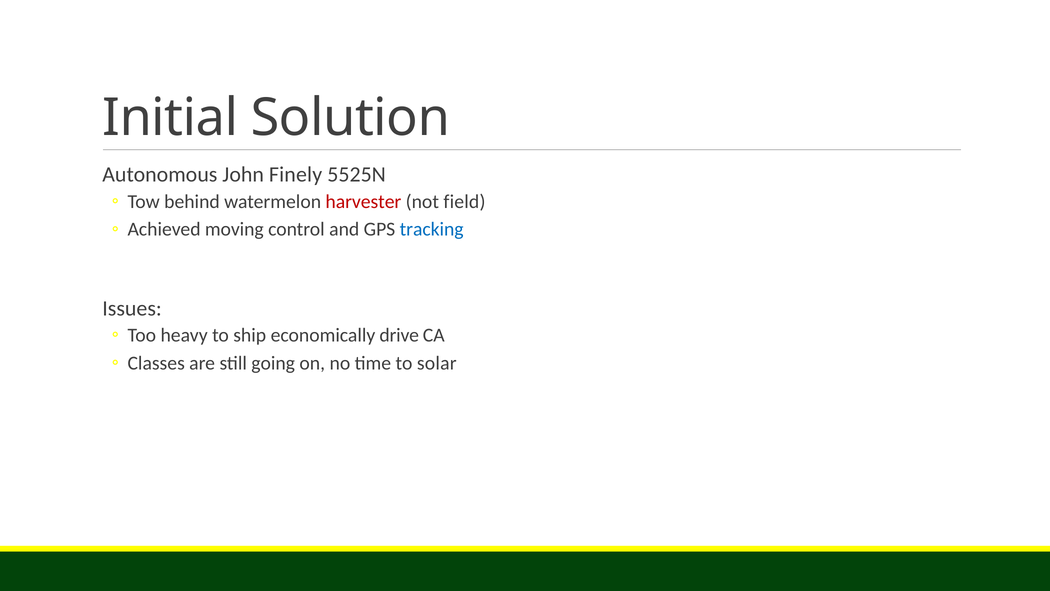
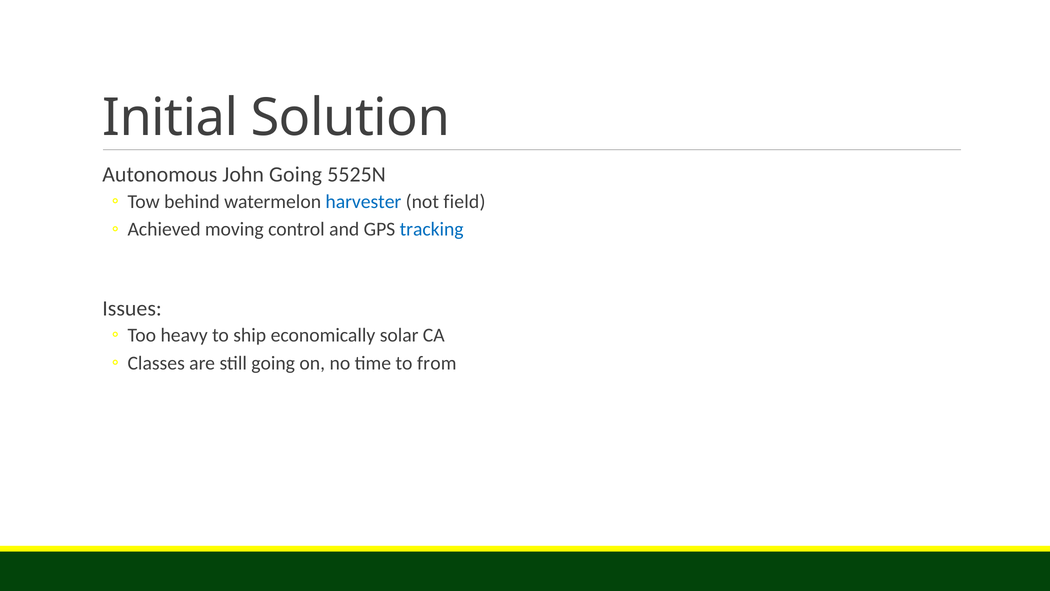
John Finely: Finely -> Going (296, 175)
harvester colour: red -> blue (363, 201)
drive: drive -> solar (399, 335)
solar: solar -> from (437, 363)
